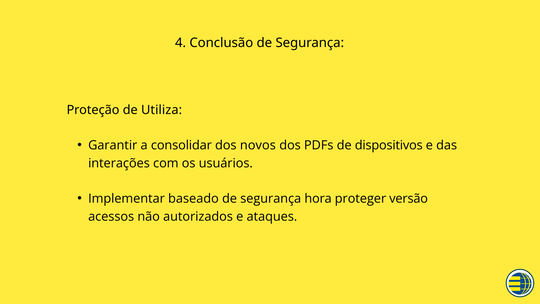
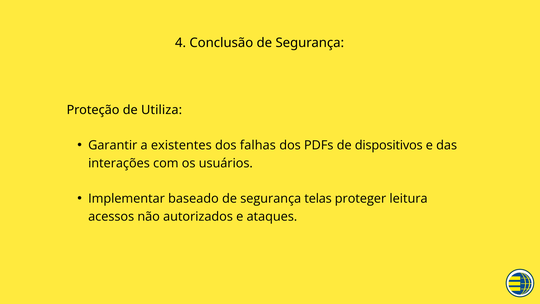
consolidar: consolidar -> existentes (181, 145)
novos: novos -> falhas (258, 145)
hora: hora -> telas (318, 199)
versão: versão -> leitura (409, 199)
